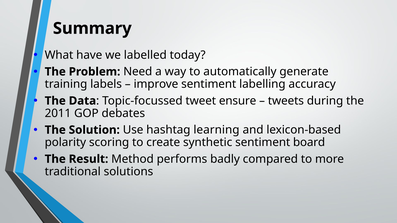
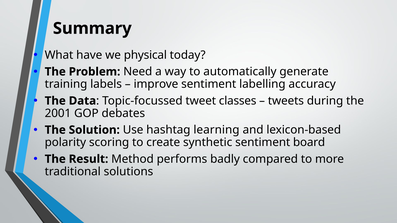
labelled: labelled -> physical (145, 55)
ensure: ensure -> classes (238, 101)
2011: 2011 -> 2001 (58, 113)
